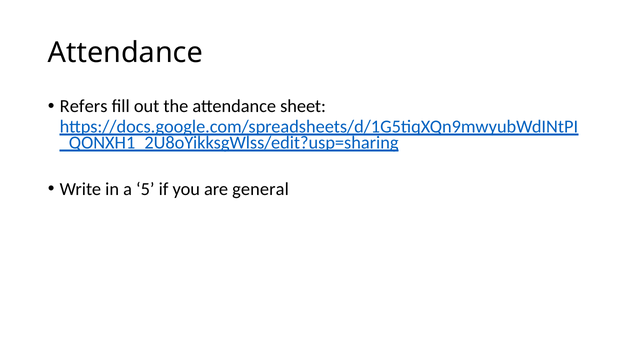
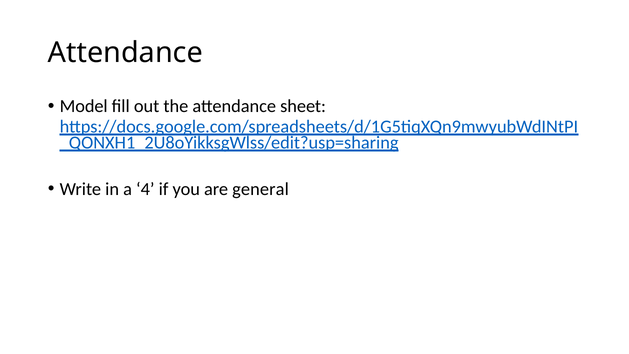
Refers: Refers -> Model (84, 106)
5: 5 -> 4 (145, 189)
